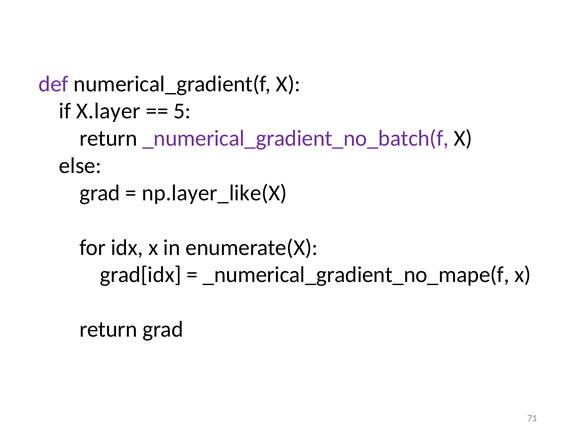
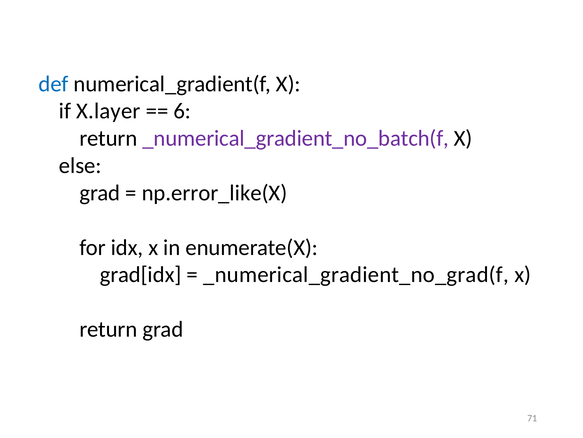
def colour: purple -> blue (54, 84)
5: 5 -> 6 (182, 111)
np.layer_like(X: np.layer_like(X -> np.error_like(X (214, 193)
_numerical_gradient_no_mape(f: _numerical_gradient_no_mape(f -> _numerical_gradient_no_grad(f (356, 274)
